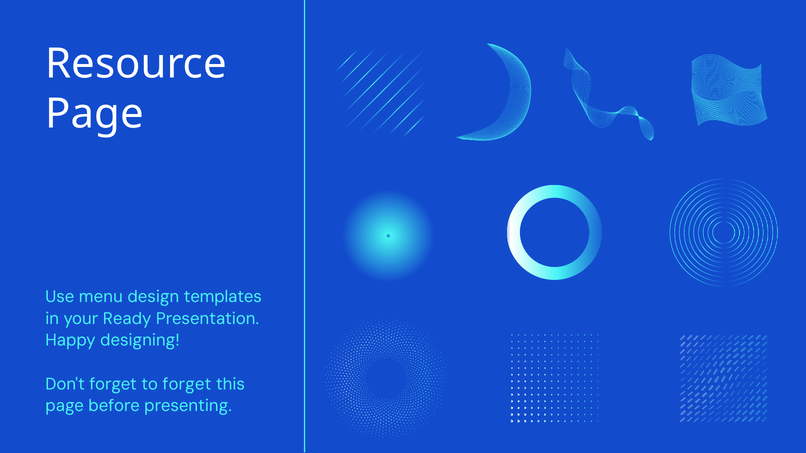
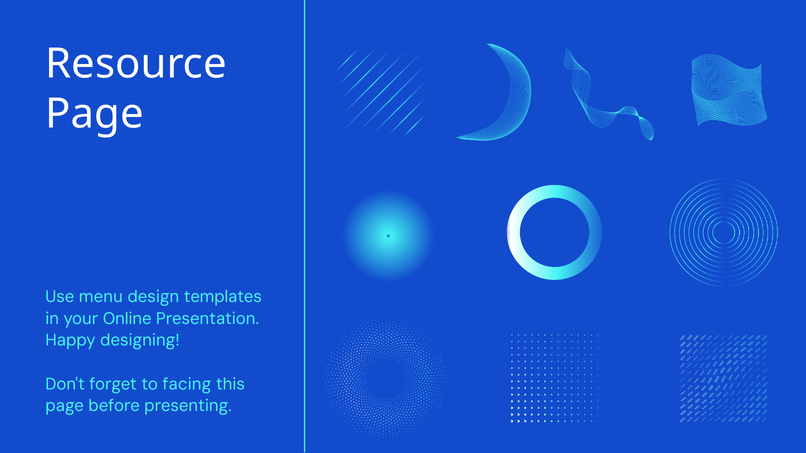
Ready: Ready -> Online (127, 319)
to forget: forget -> facing (187, 384)
